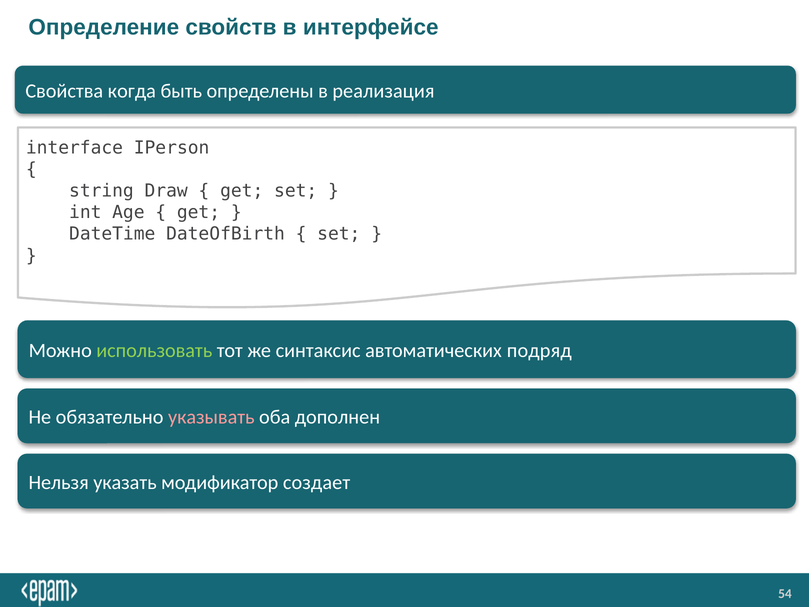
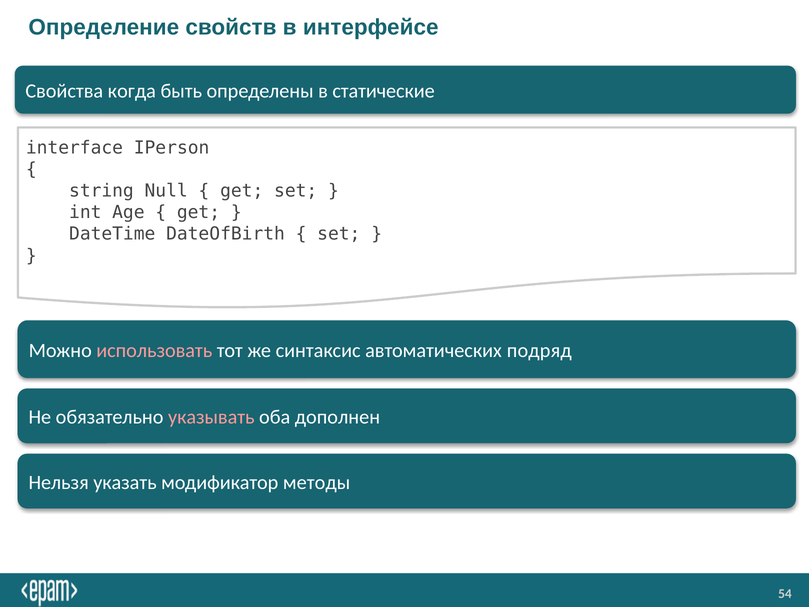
реализация: реализация -> статические (384, 91)
Draw: Draw -> Null (166, 191)
использовать colour: light green -> pink (154, 350)
создает: создает -> методы (317, 482)
